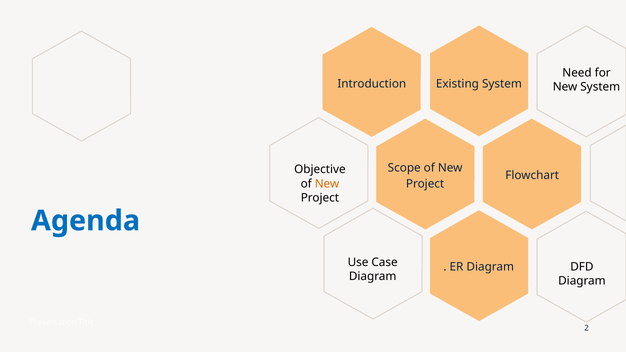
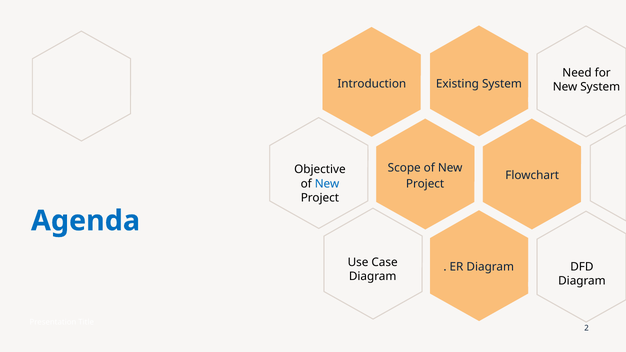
New colour: orange -> blue (327, 184)
